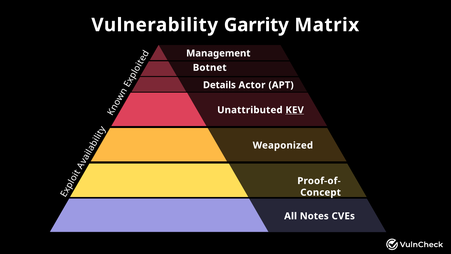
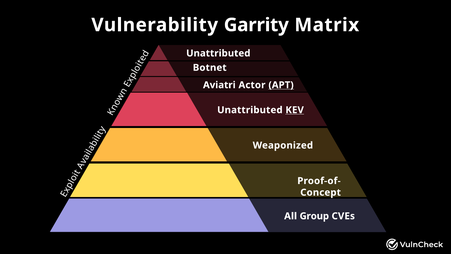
Management: Management -> Unattributed (218, 53)
Details: Details -> Aviatri (219, 85)
APT underline: none -> present (281, 85)
Notes: Notes -> Group (314, 216)
